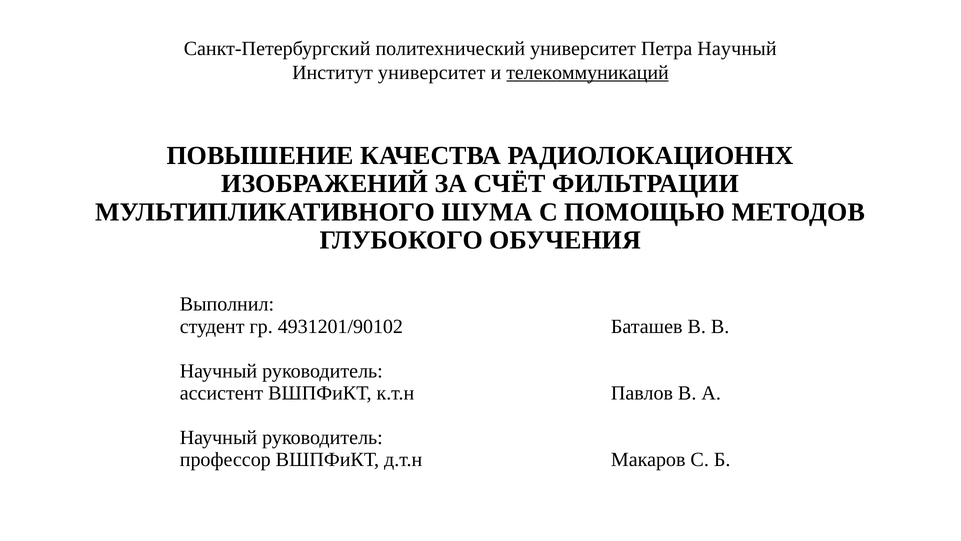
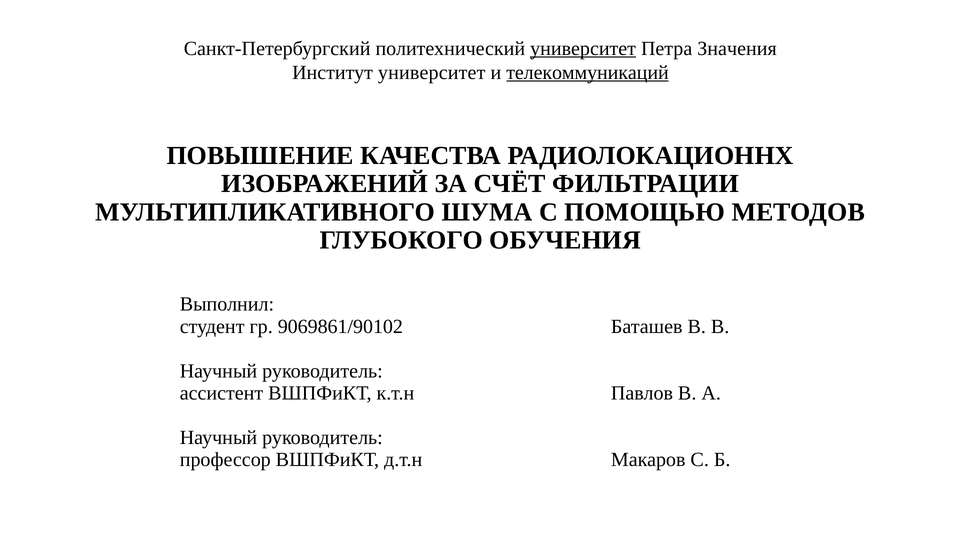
университет underline: none -> present (583, 48)
Петра Научный: Научный -> Значения (737, 48)
4931201/90102: 4931201/90102 -> 9069861/90102 (340, 326)
